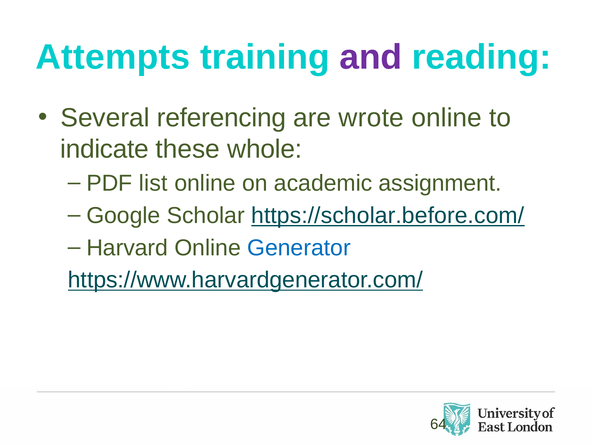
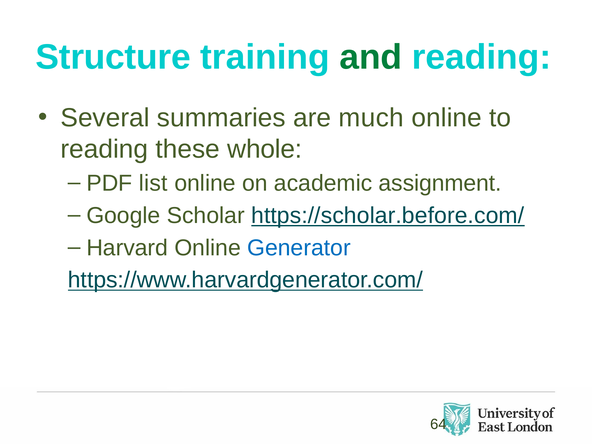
Attempts: Attempts -> Structure (113, 57)
and colour: purple -> green (371, 57)
referencing: referencing -> summaries (221, 118)
wrote: wrote -> much (371, 118)
indicate: indicate -> reading (104, 149)
